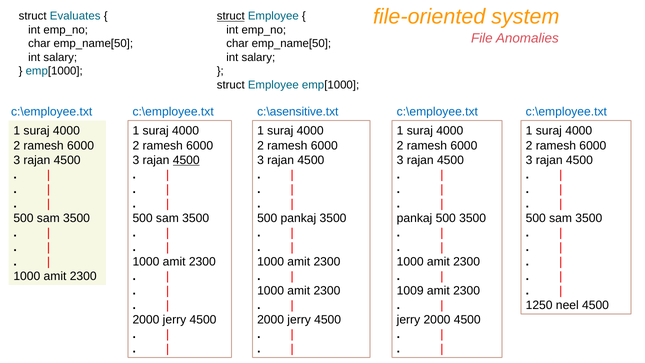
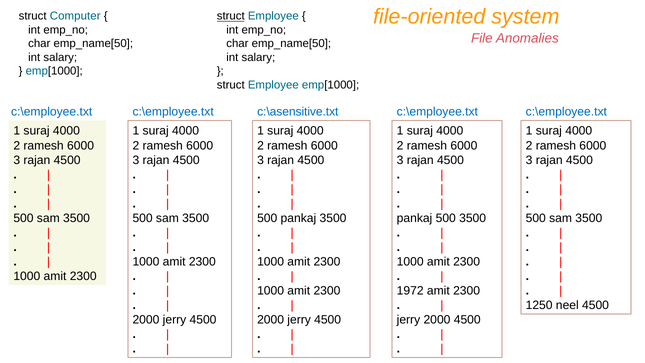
Evaluates: Evaluates -> Computer (75, 16)
4500 underline: present -> none (186, 160)
1009: 1009 -> 1972 (410, 291)
